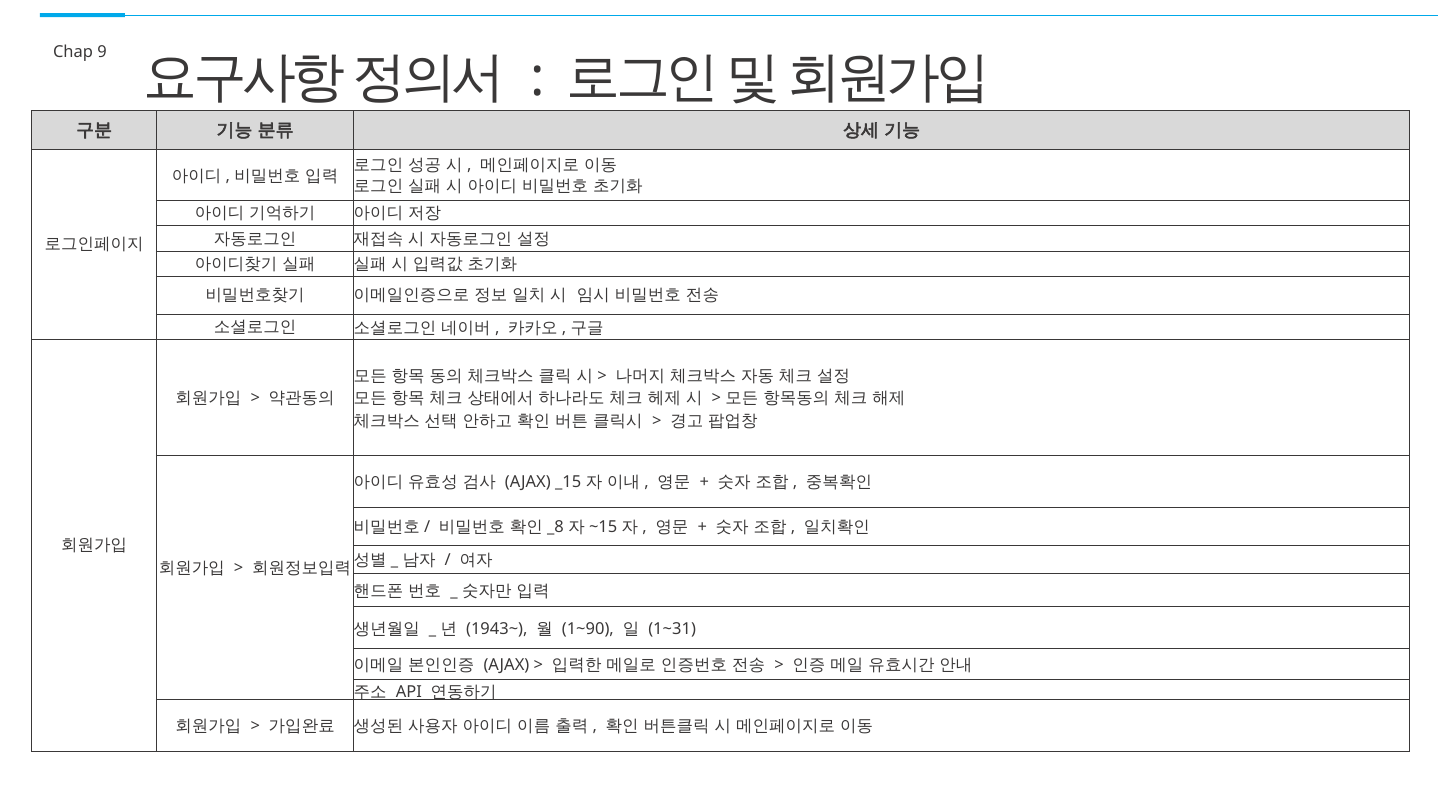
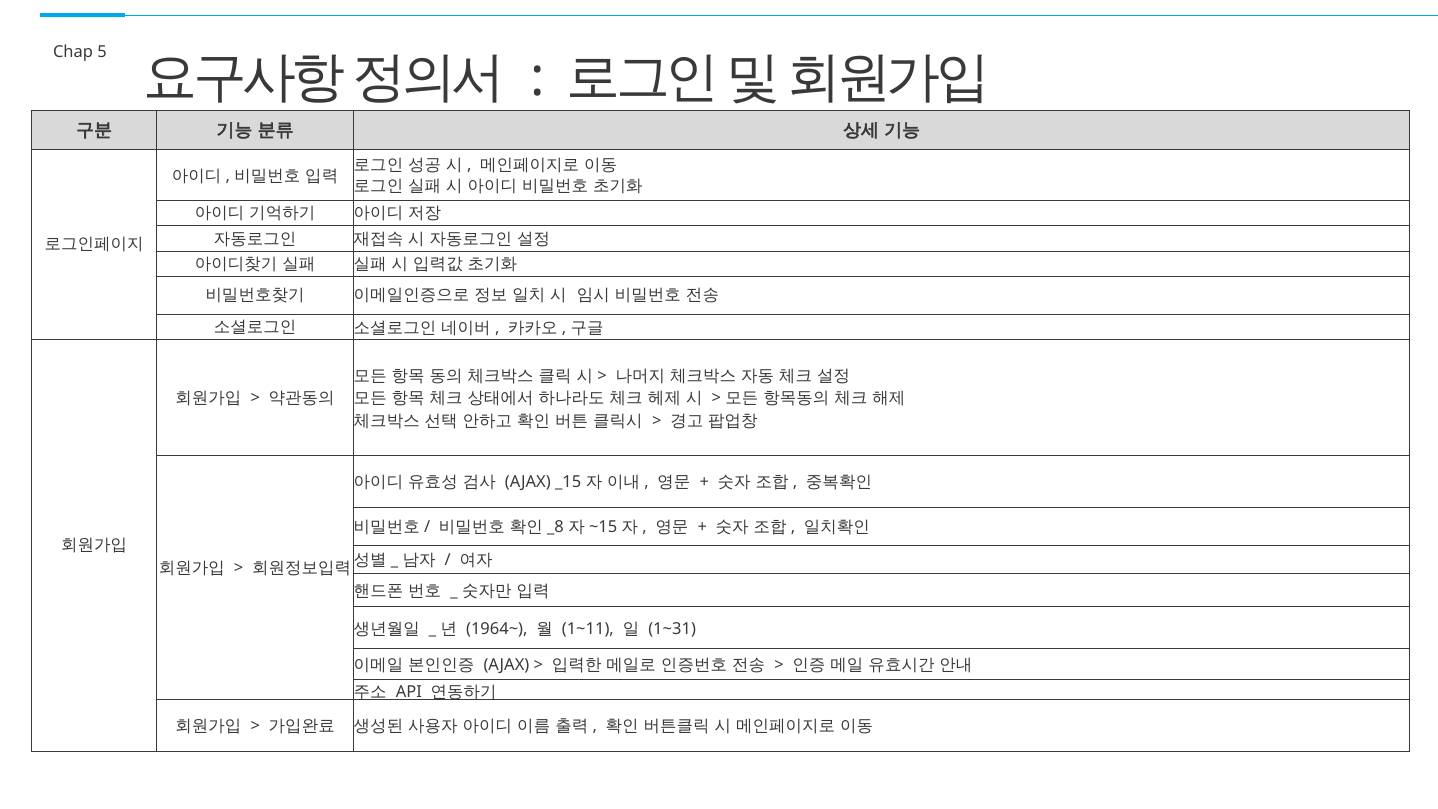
9: 9 -> 5 (102, 52)
1943~: 1943~ -> 1964~ (497, 629)
1~90: 1~90 -> 1~11 (588, 629)
